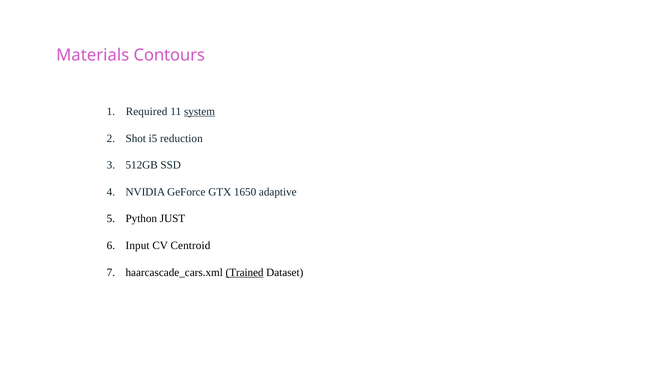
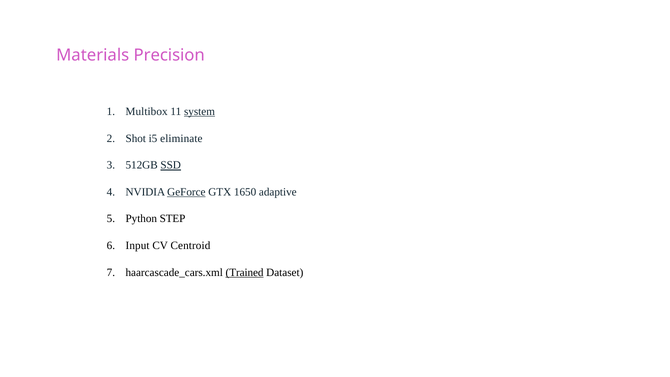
Contours: Contours -> Precision (169, 55)
Required: Required -> Multibox (147, 112)
reduction: reduction -> eliminate (181, 138)
SSD underline: none -> present (171, 165)
GeForce underline: none -> present (186, 192)
JUST: JUST -> STEP (173, 219)
